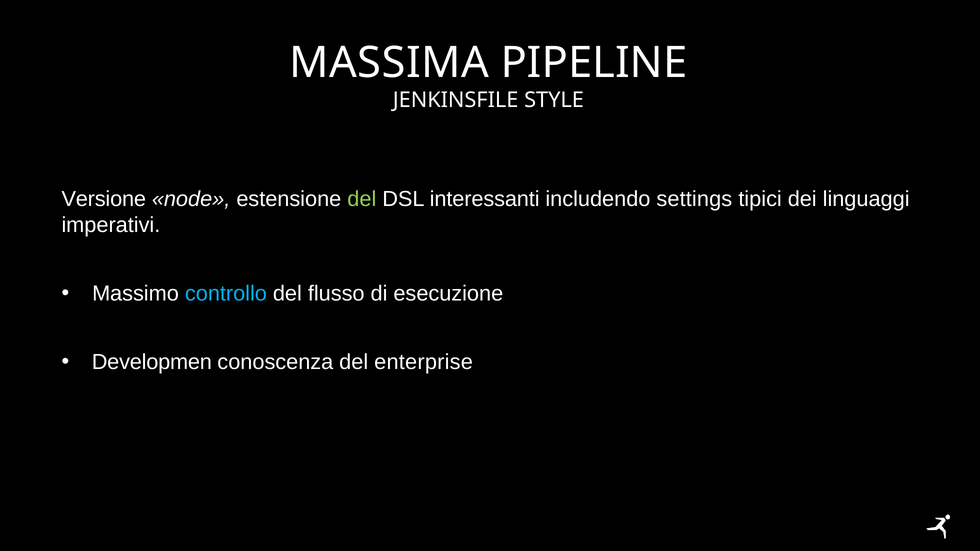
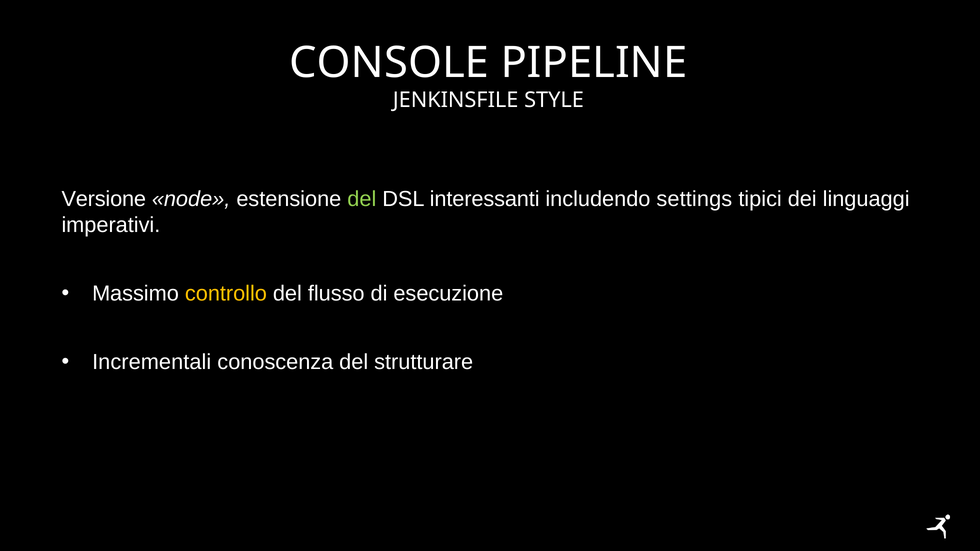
MASSIMA: MASSIMA -> CONSOLE (389, 63)
controllo colour: light blue -> yellow (226, 294)
Developmen: Developmen -> Incrementali (152, 362)
enterprise: enterprise -> strutturare (424, 362)
